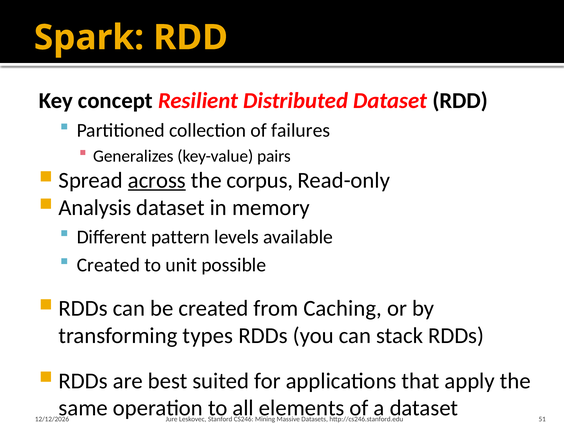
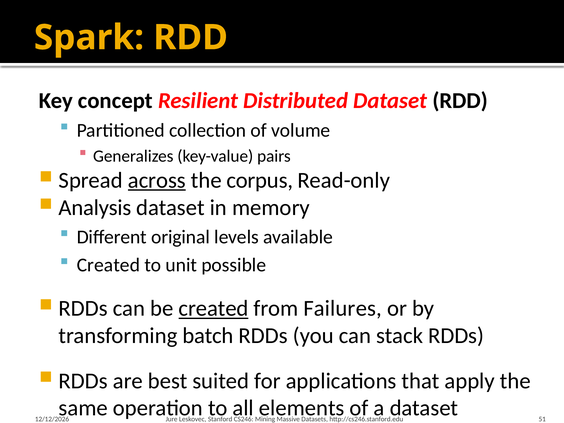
failures: failures -> volume (301, 130)
pattern: pattern -> original (181, 237)
created underline: none -> present (214, 308)
Caching: Caching -> Failures (343, 308)
types: types -> batch (208, 336)
